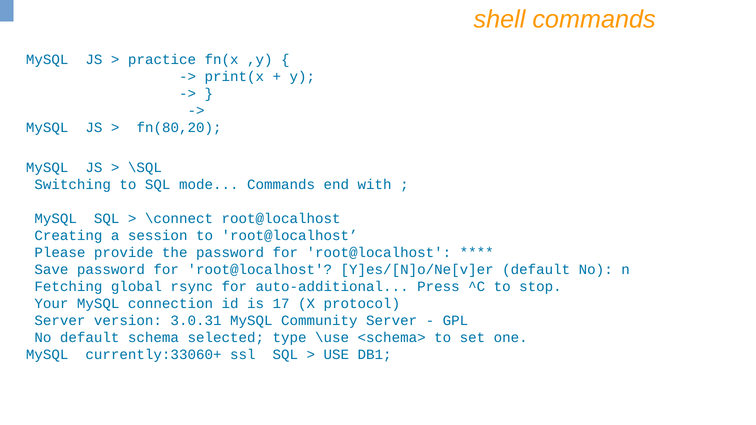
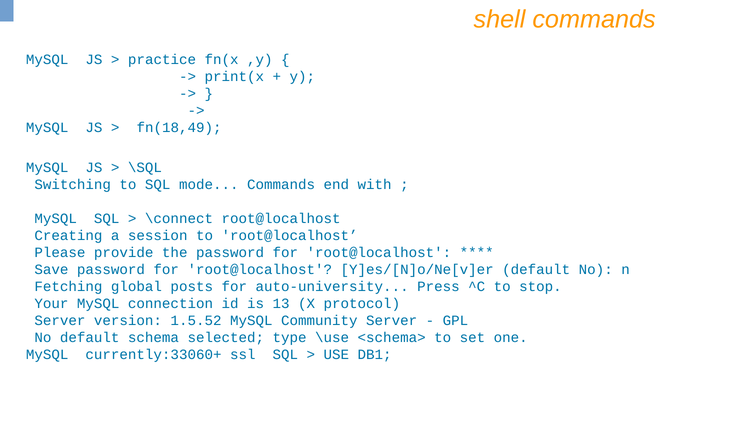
fn(80,20: fn(80,20 -> fn(18,49 (179, 128)
rsync: rsync -> posts (192, 287)
auto-additional: auto-additional -> auto-university (332, 287)
17: 17 -> 13 (281, 304)
3.0.31: 3.0.31 -> 1.5.52 (196, 321)
